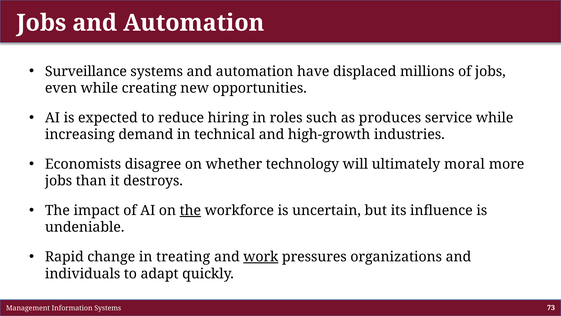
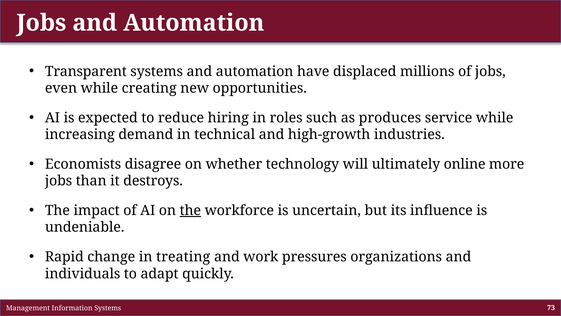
Surveillance: Surveillance -> Transparent (86, 71)
moral: moral -> online (465, 164)
work underline: present -> none (261, 257)
